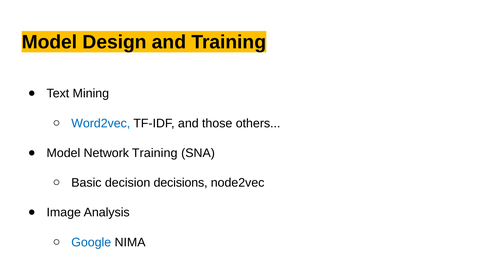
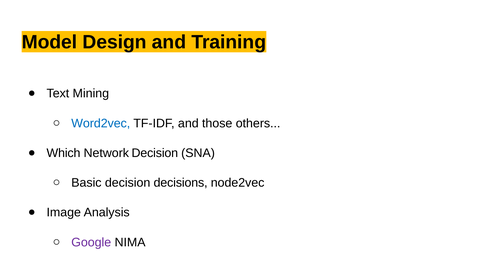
Model: Model -> Which (63, 153)
Network Training: Training -> Decision (155, 153)
Google colour: blue -> purple (91, 242)
